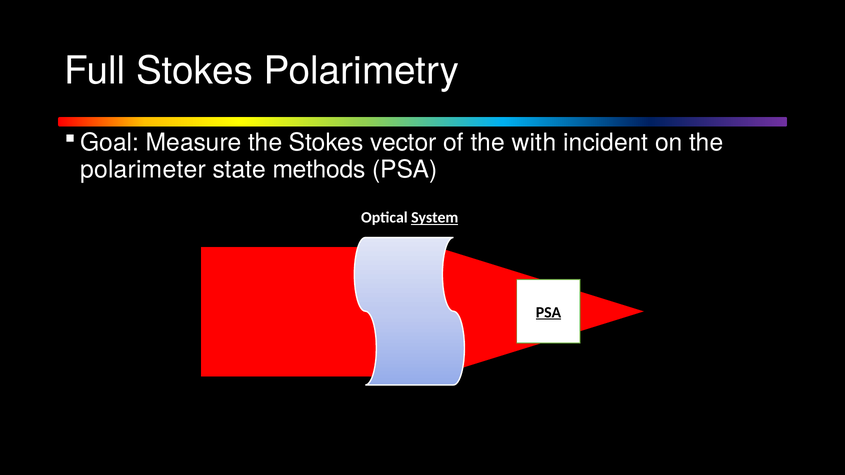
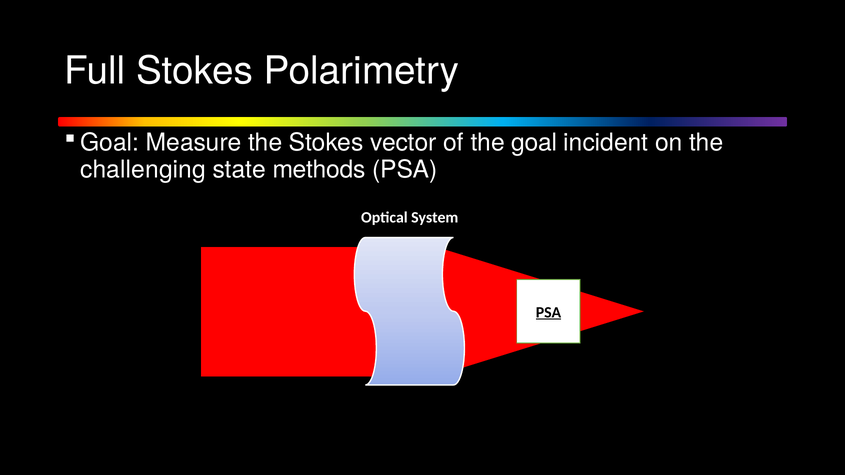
the with: with -> goal (534, 143)
polarimeter: polarimeter -> challenging (143, 169)
System underline: present -> none (435, 218)
